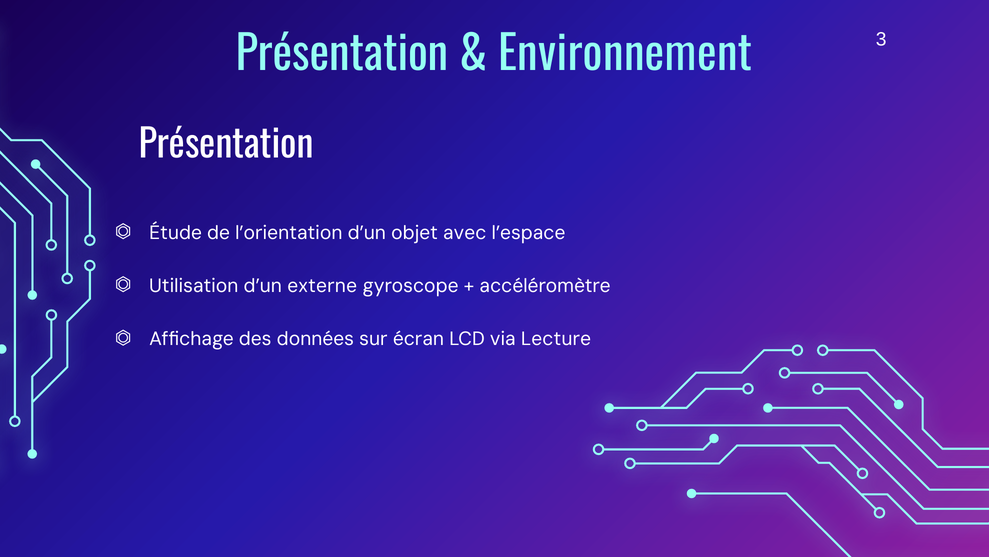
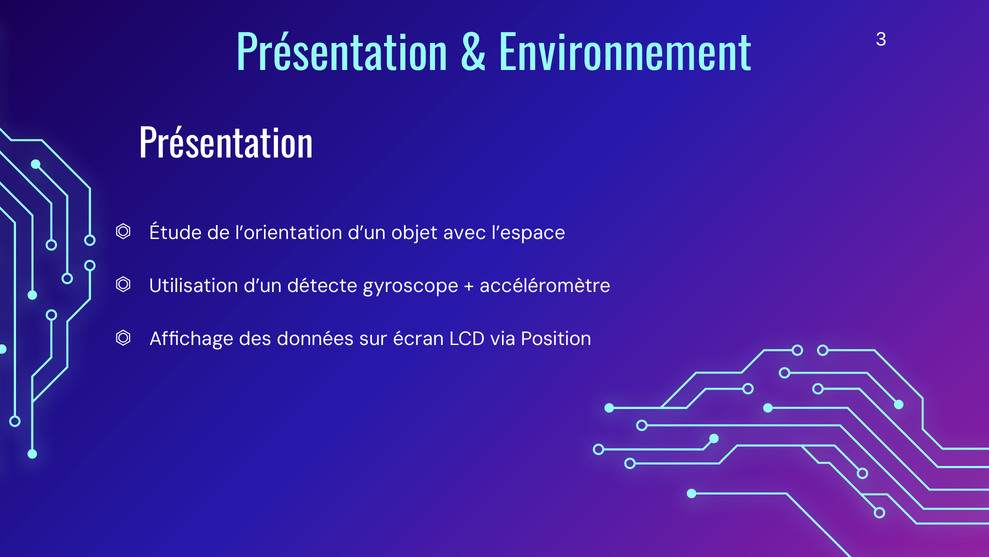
externe: externe -> détecte (322, 285)
Lecture: Lecture -> Position (556, 338)
